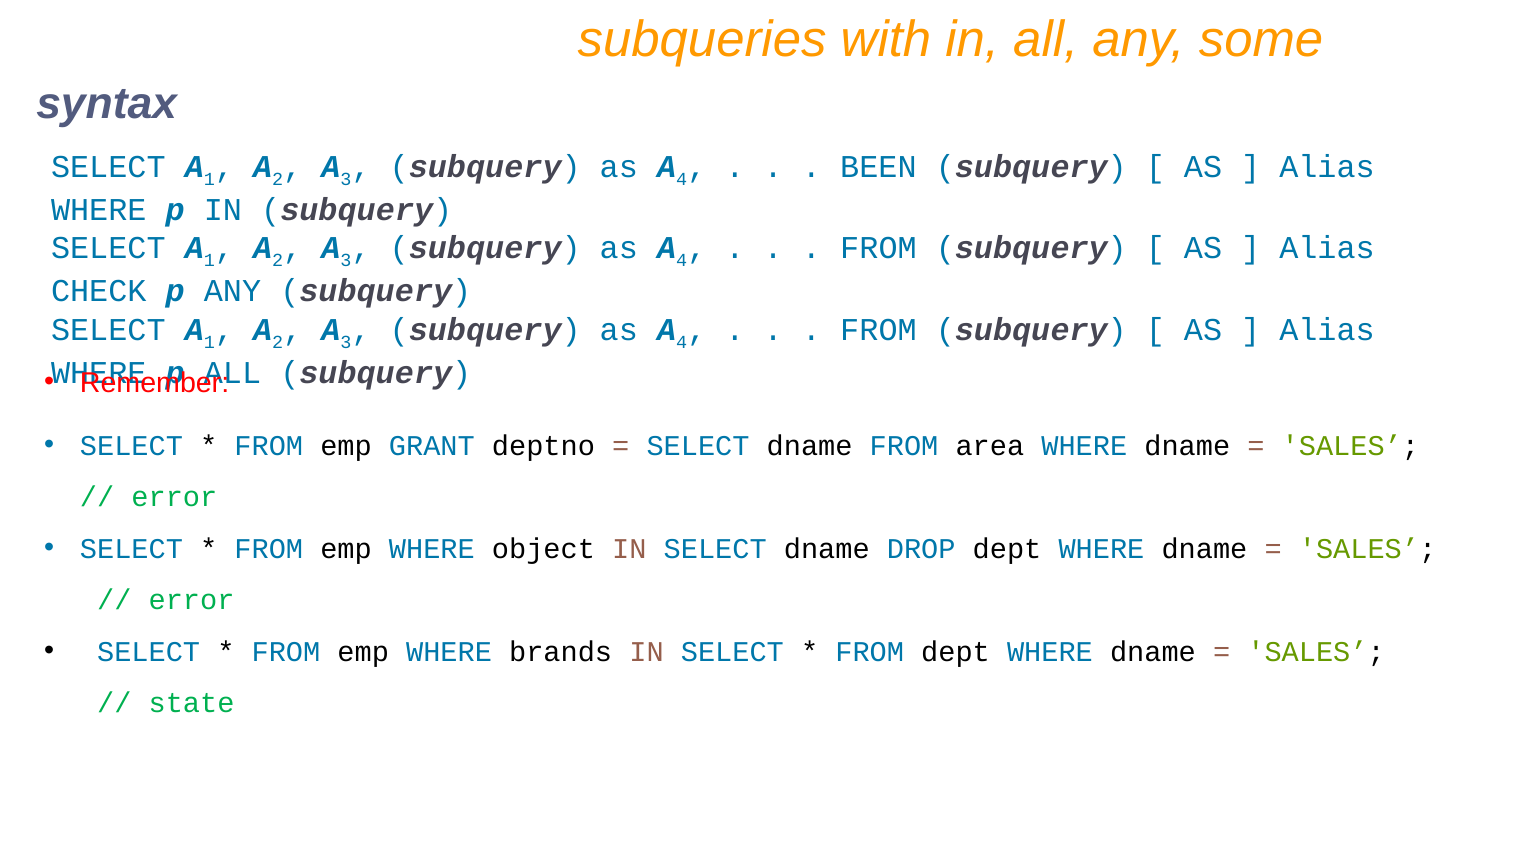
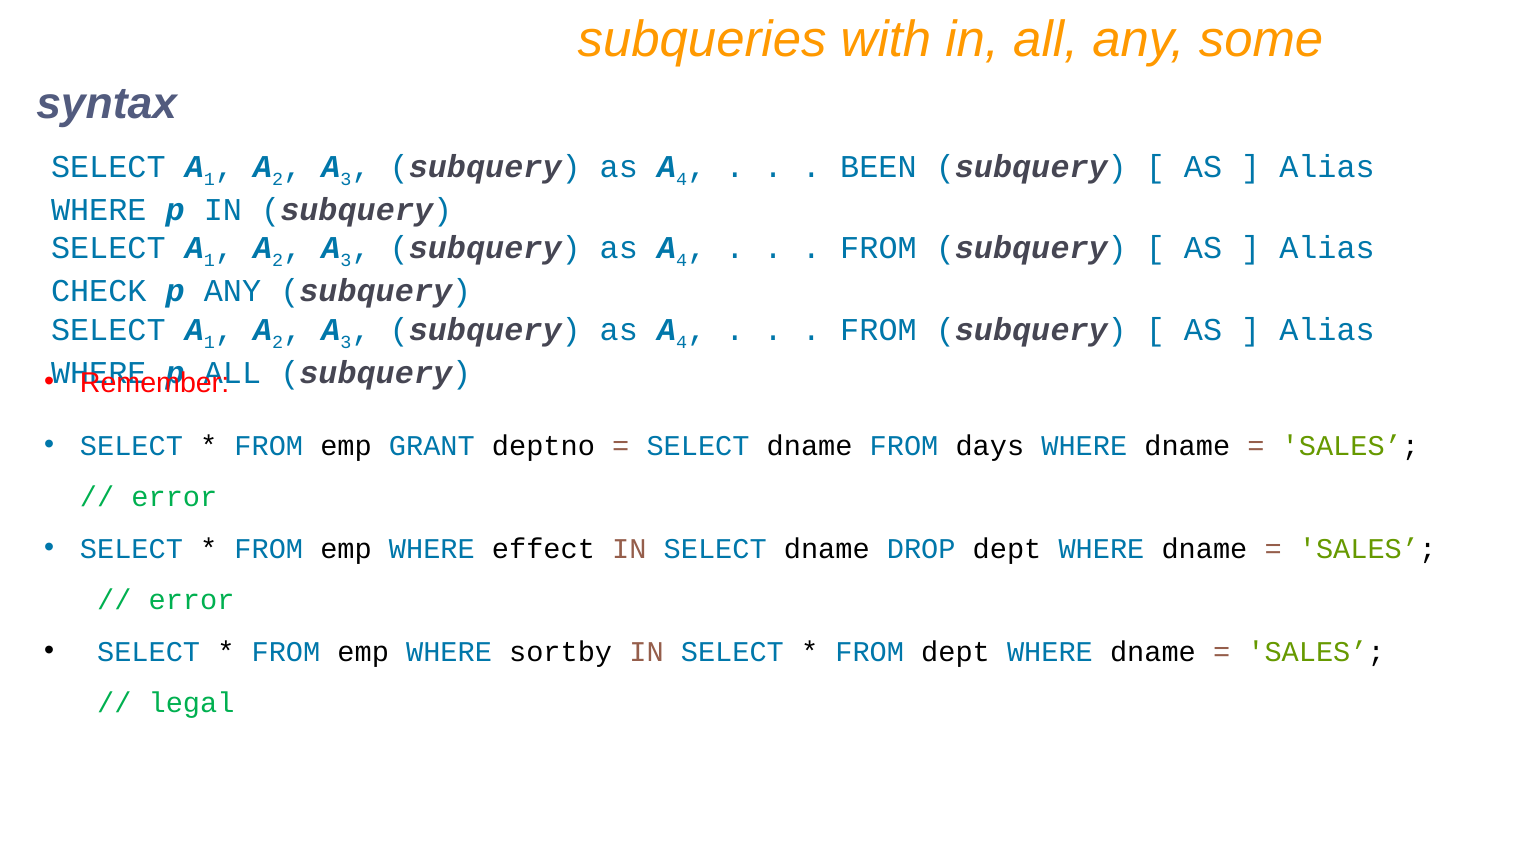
area: area -> days (990, 446)
object: object -> effect (543, 549)
brands: brands -> sortby (561, 652)
state: state -> legal (192, 704)
